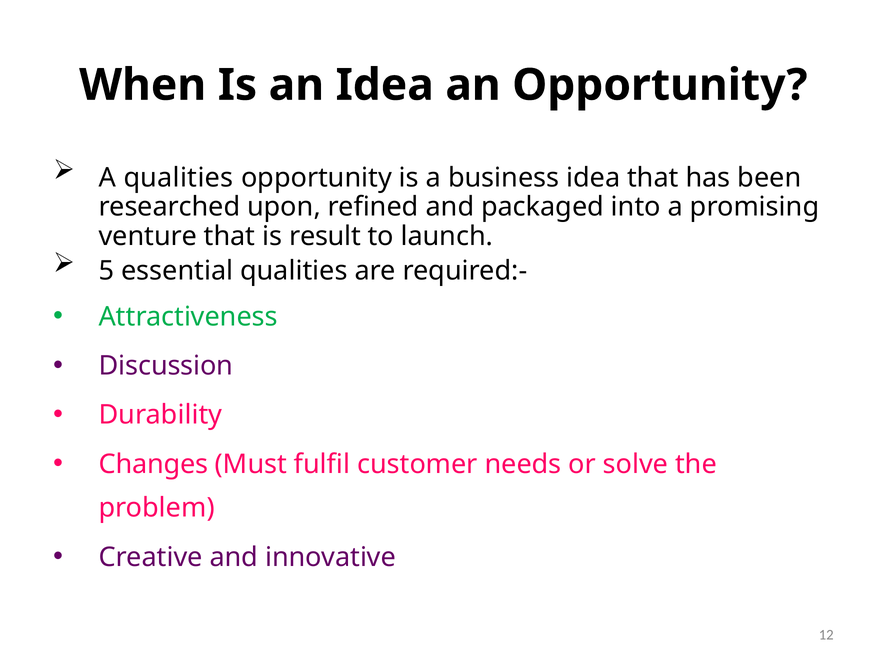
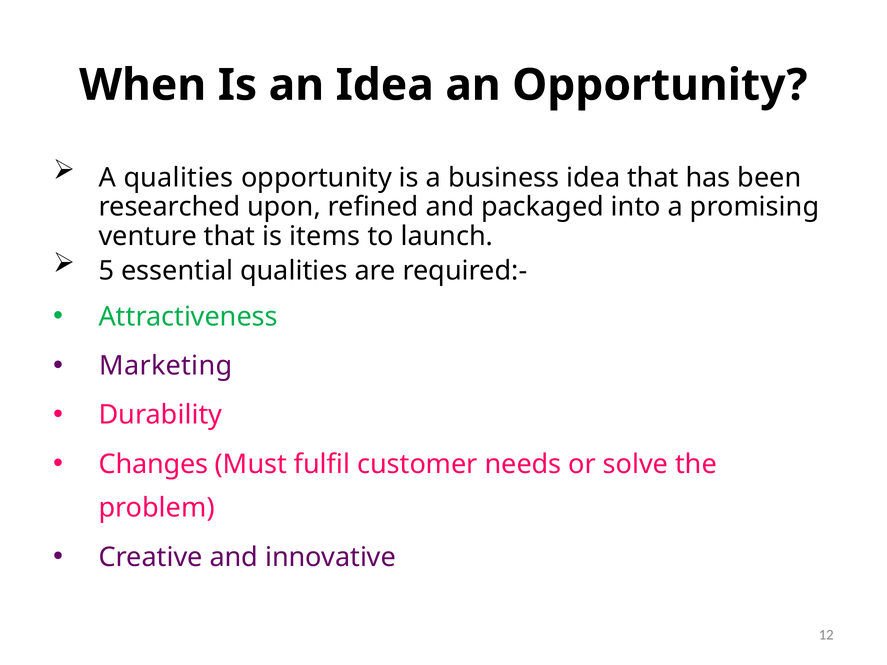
result: result -> items (325, 236)
Discussion: Discussion -> Marketing (166, 366)
